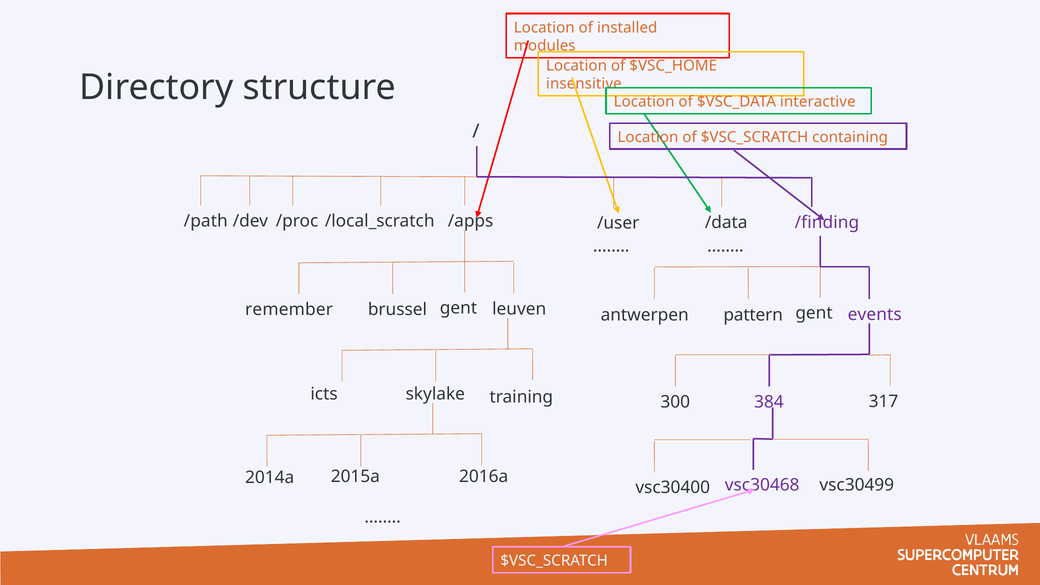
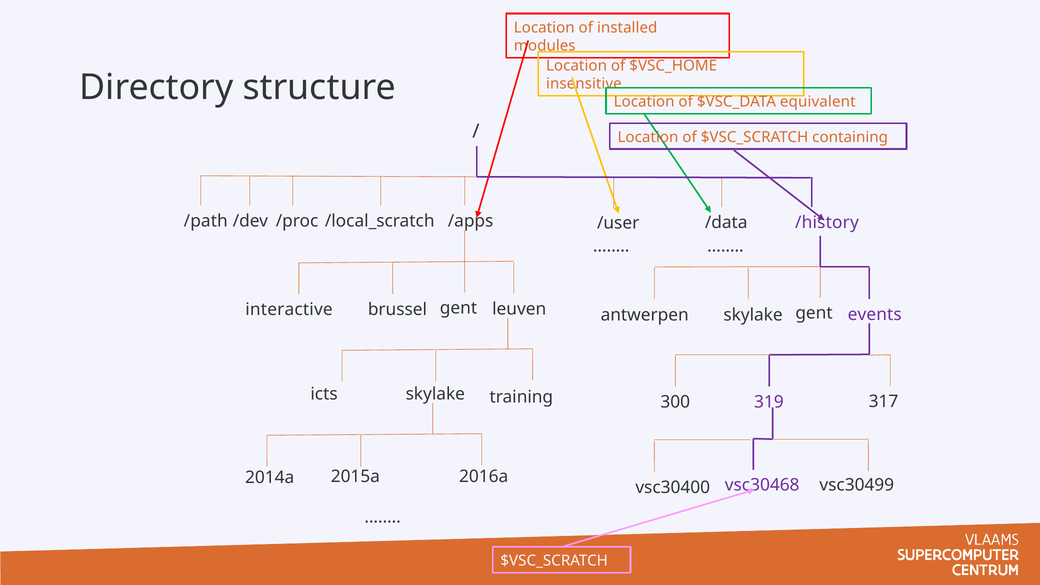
interactive: interactive -> equivalent (818, 102)
/finding: /finding -> /history (827, 223)
remember: remember -> interactive (289, 309)
antwerpen pattern: pattern -> skylake (753, 315)
384: 384 -> 319 (769, 402)
